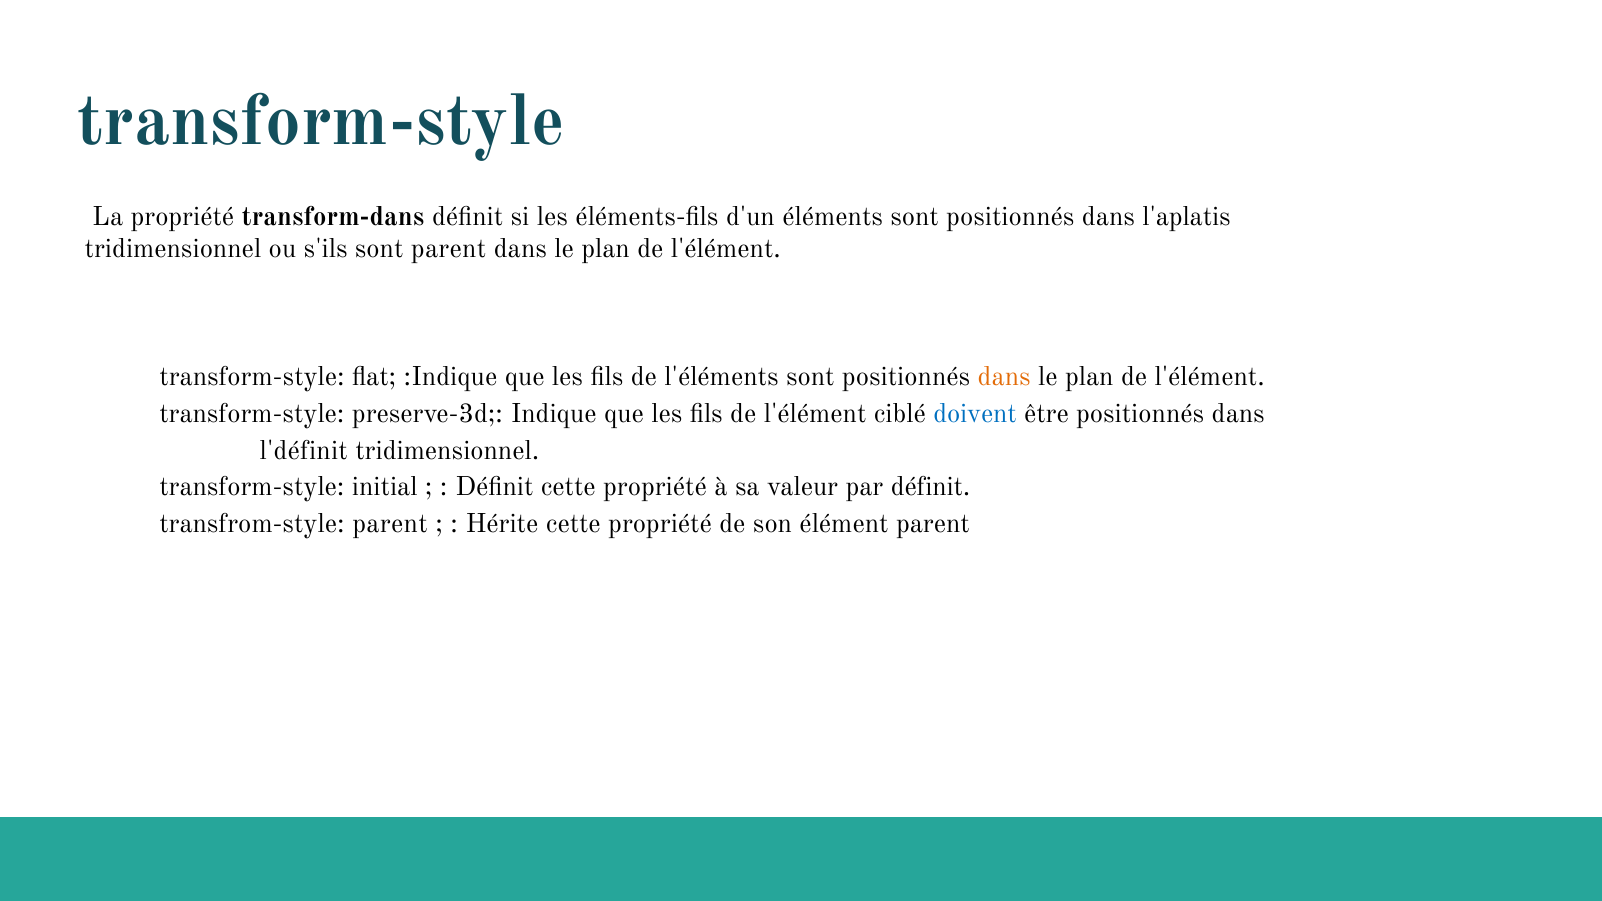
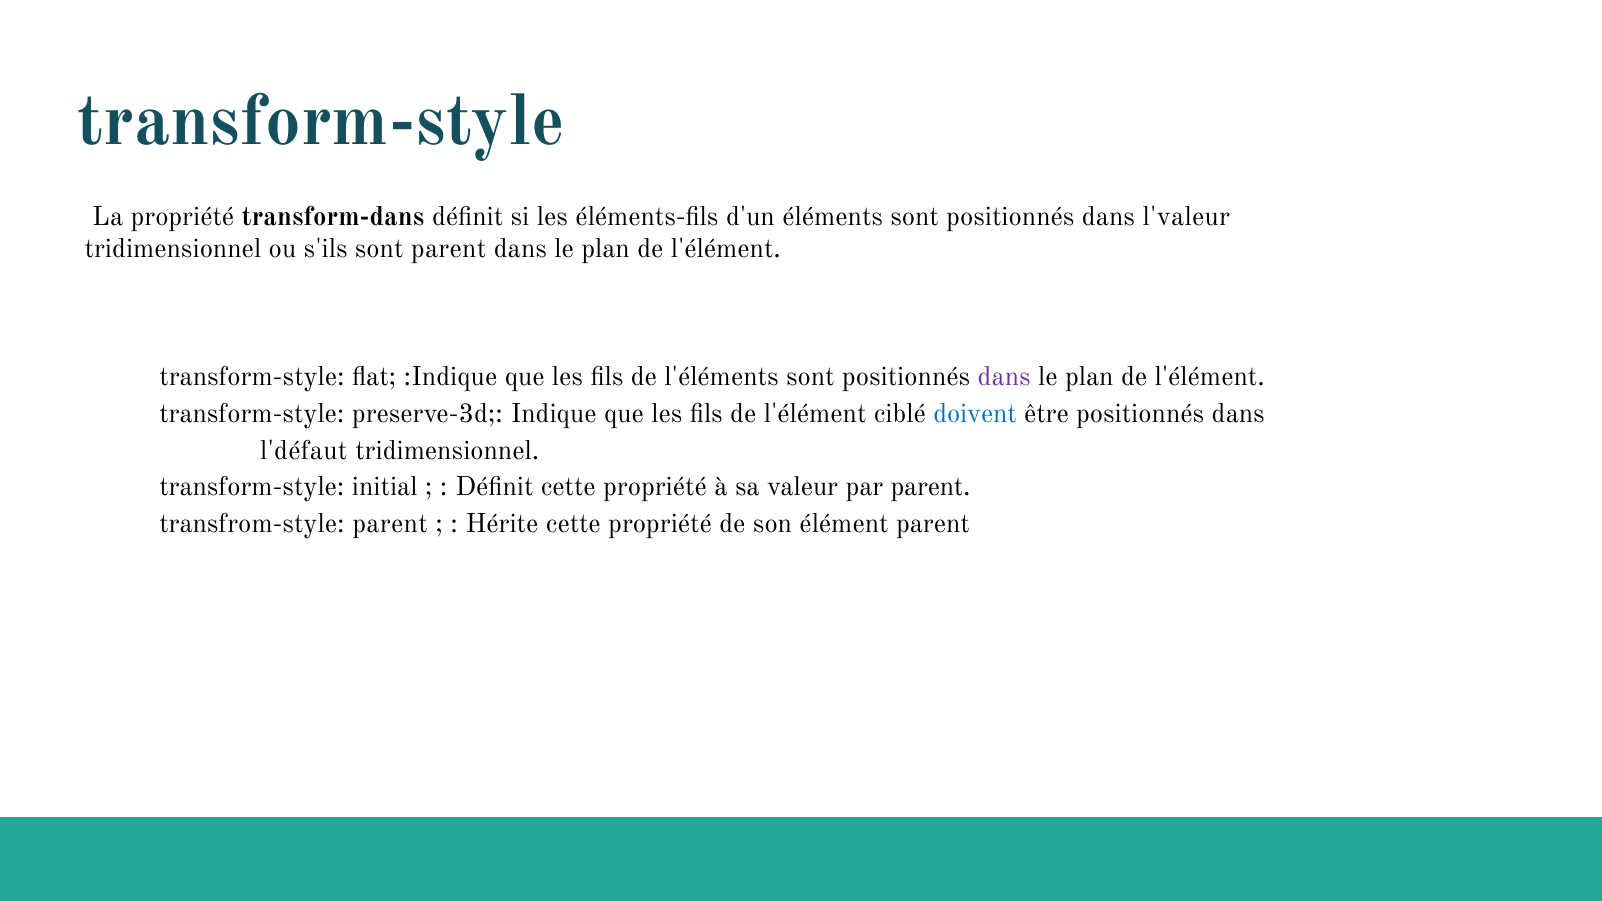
l'aplatis: l'aplatis -> l'valeur (1186, 216)
dans colour: orange -> purple (1004, 377)
l'définit: l'définit -> l'défaut (304, 450)
par définit: définit -> parent (931, 487)
